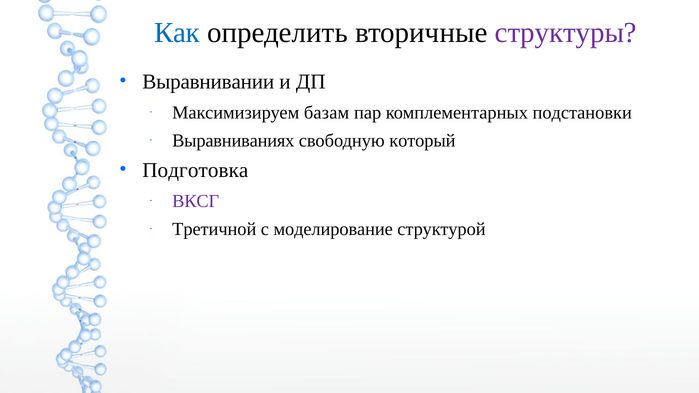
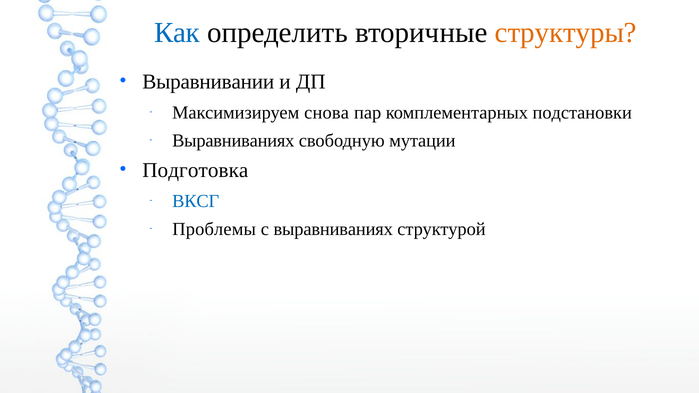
структуры colour: purple -> orange (566, 33)
базам: базам -> снова (327, 113)
который: который -> мутации (422, 141)
ВКСГ colour: purple -> blue (196, 201)
Третичной: Третичной -> Проблемы (214, 229)
с моделирование: моделирование -> выравниваниях (333, 229)
